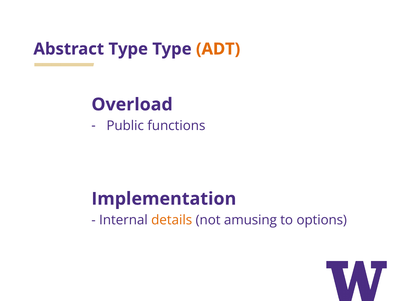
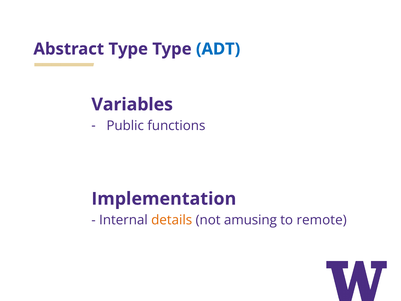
ADT colour: orange -> blue (218, 49)
Overload: Overload -> Variables (132, 104)
options: options -> remote (322, 220)
